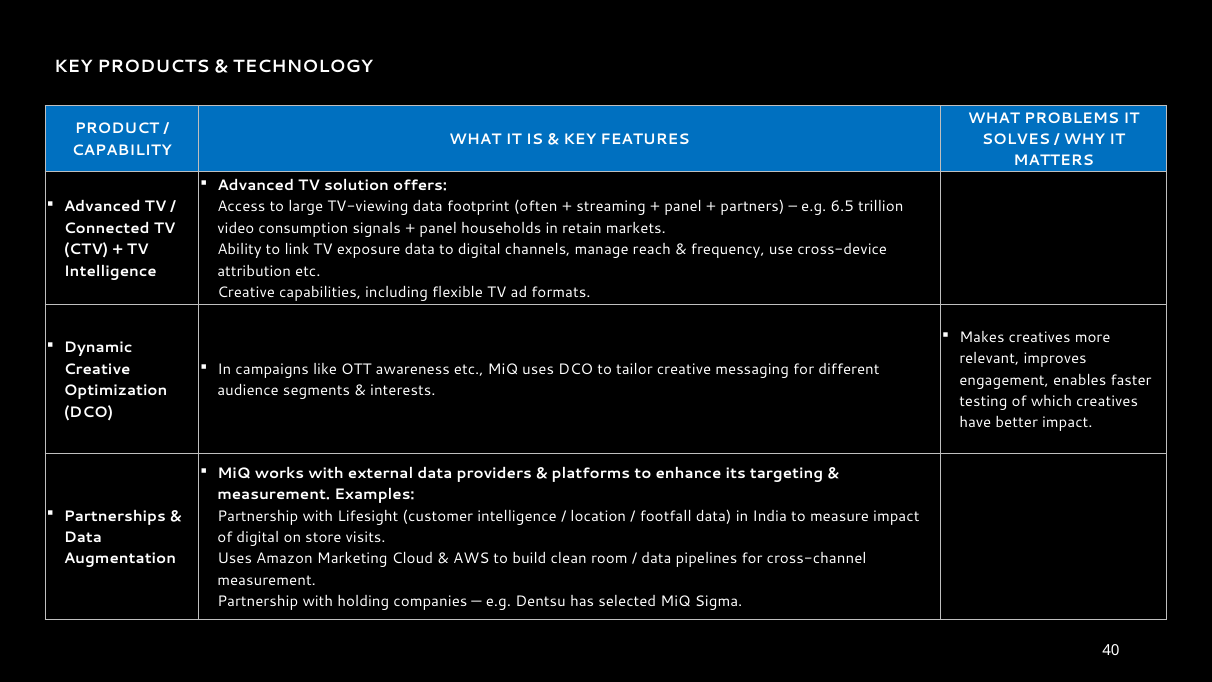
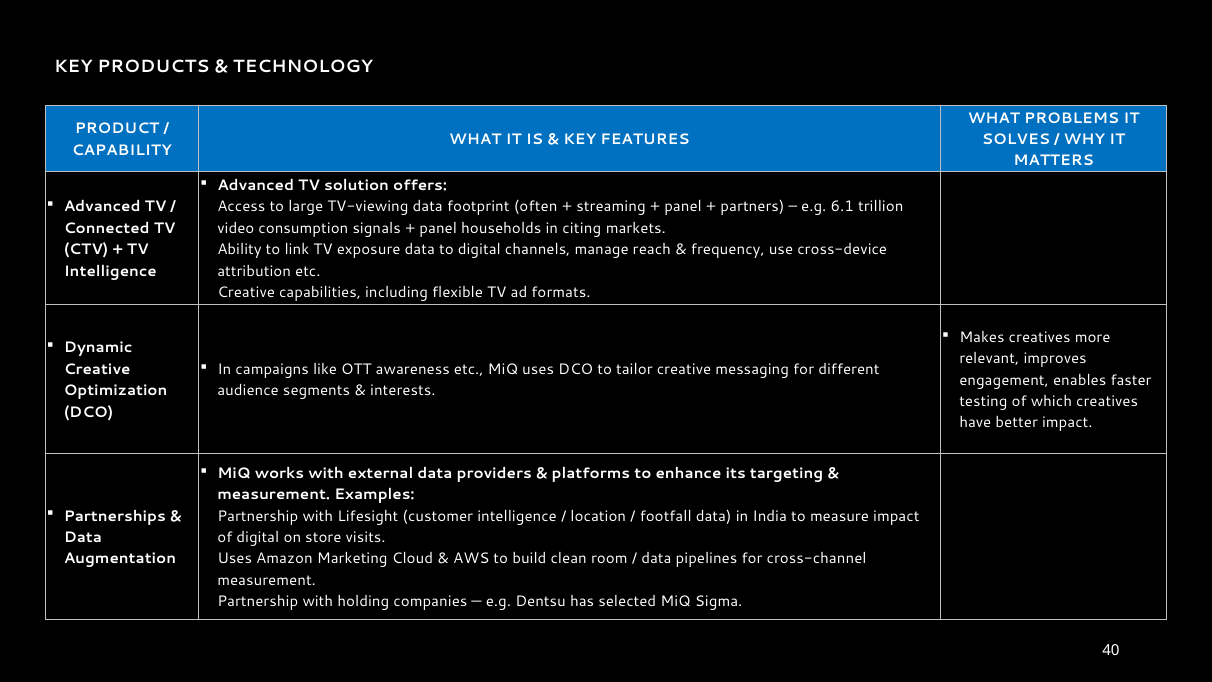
6.5: 6.5 -> 6.1 (842, 207)
retain: retain -> citing (582, 228)
